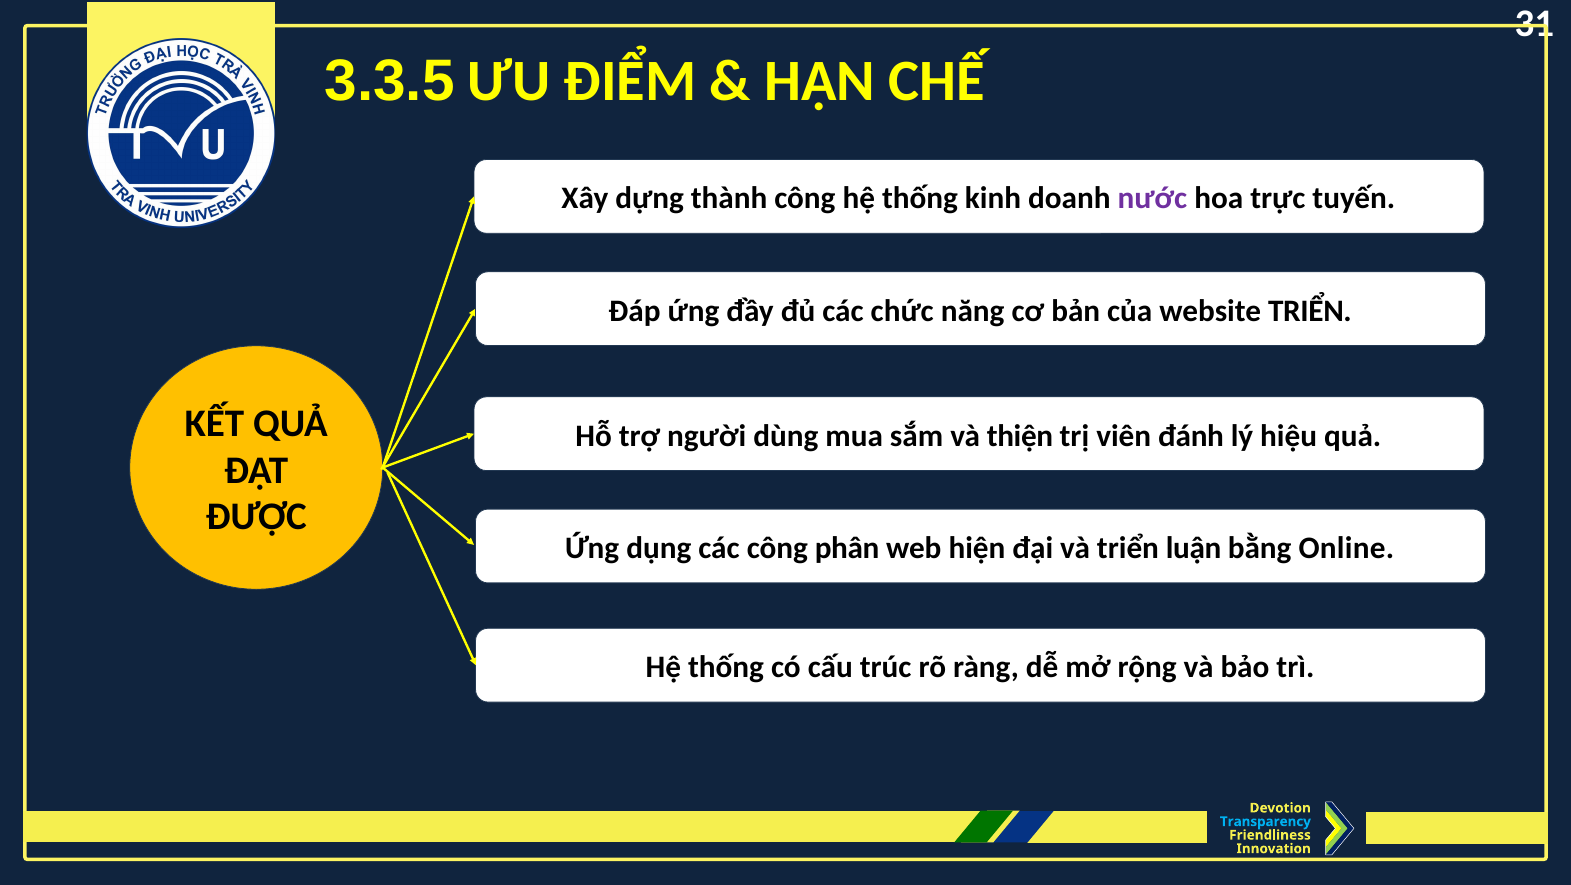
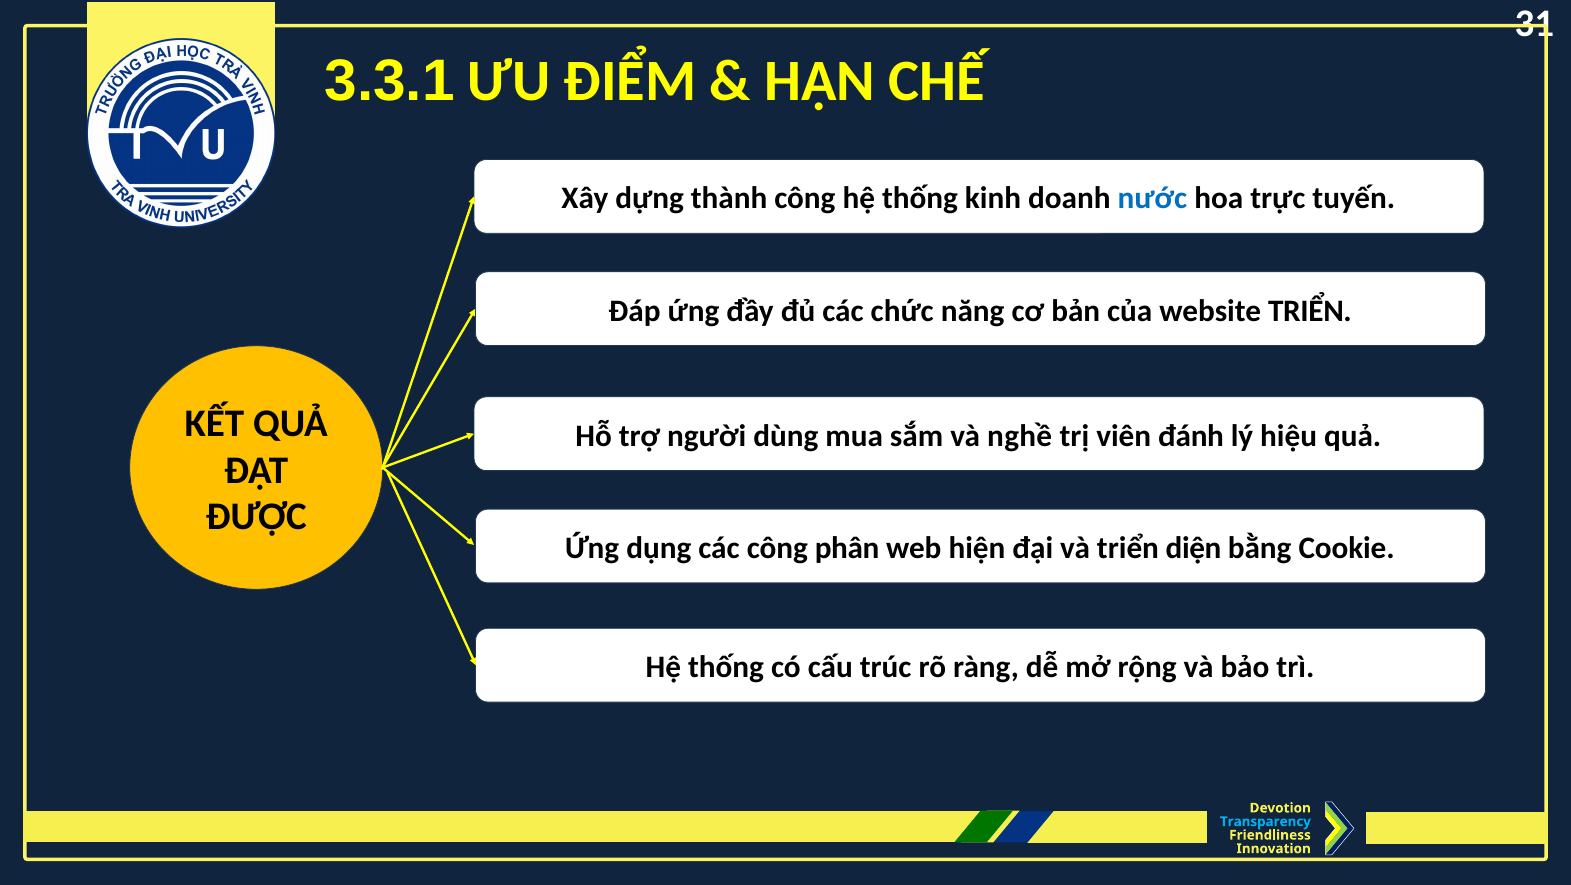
3.3.5: 3.3.5 -> 3.3.1 (390, 81)
nước colour: purple -> blue (1152, 199)
thiện: thiện -> nghề (1020, 436)
luận: luận -> diện (1194, 548)
Online: Online -> Cookie (1347, 548)
